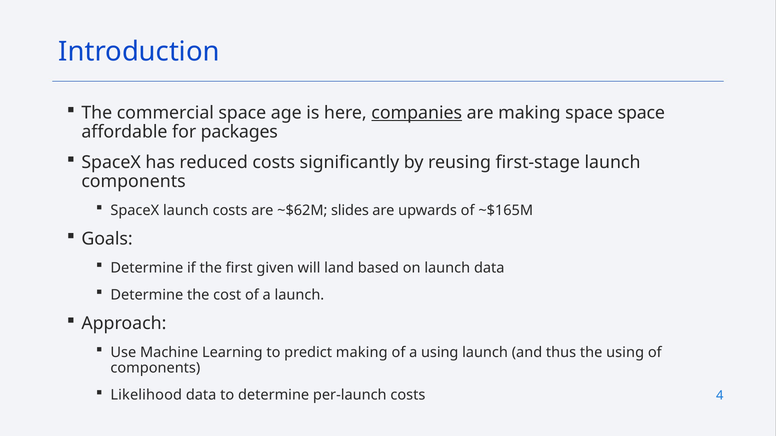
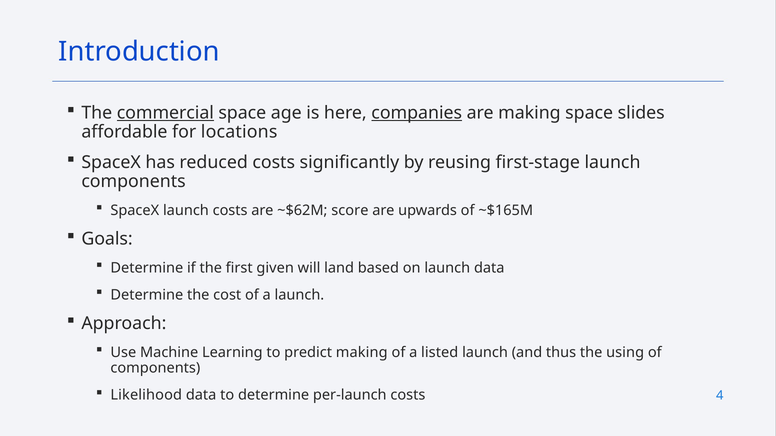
commercial underline: none -> present (165, 113)
space space: space -> slides (641, 113)
packages: packages -> locations (239, 132)
slides: slides -> score (350, 211)
a using: using -> listed (440, 353)
